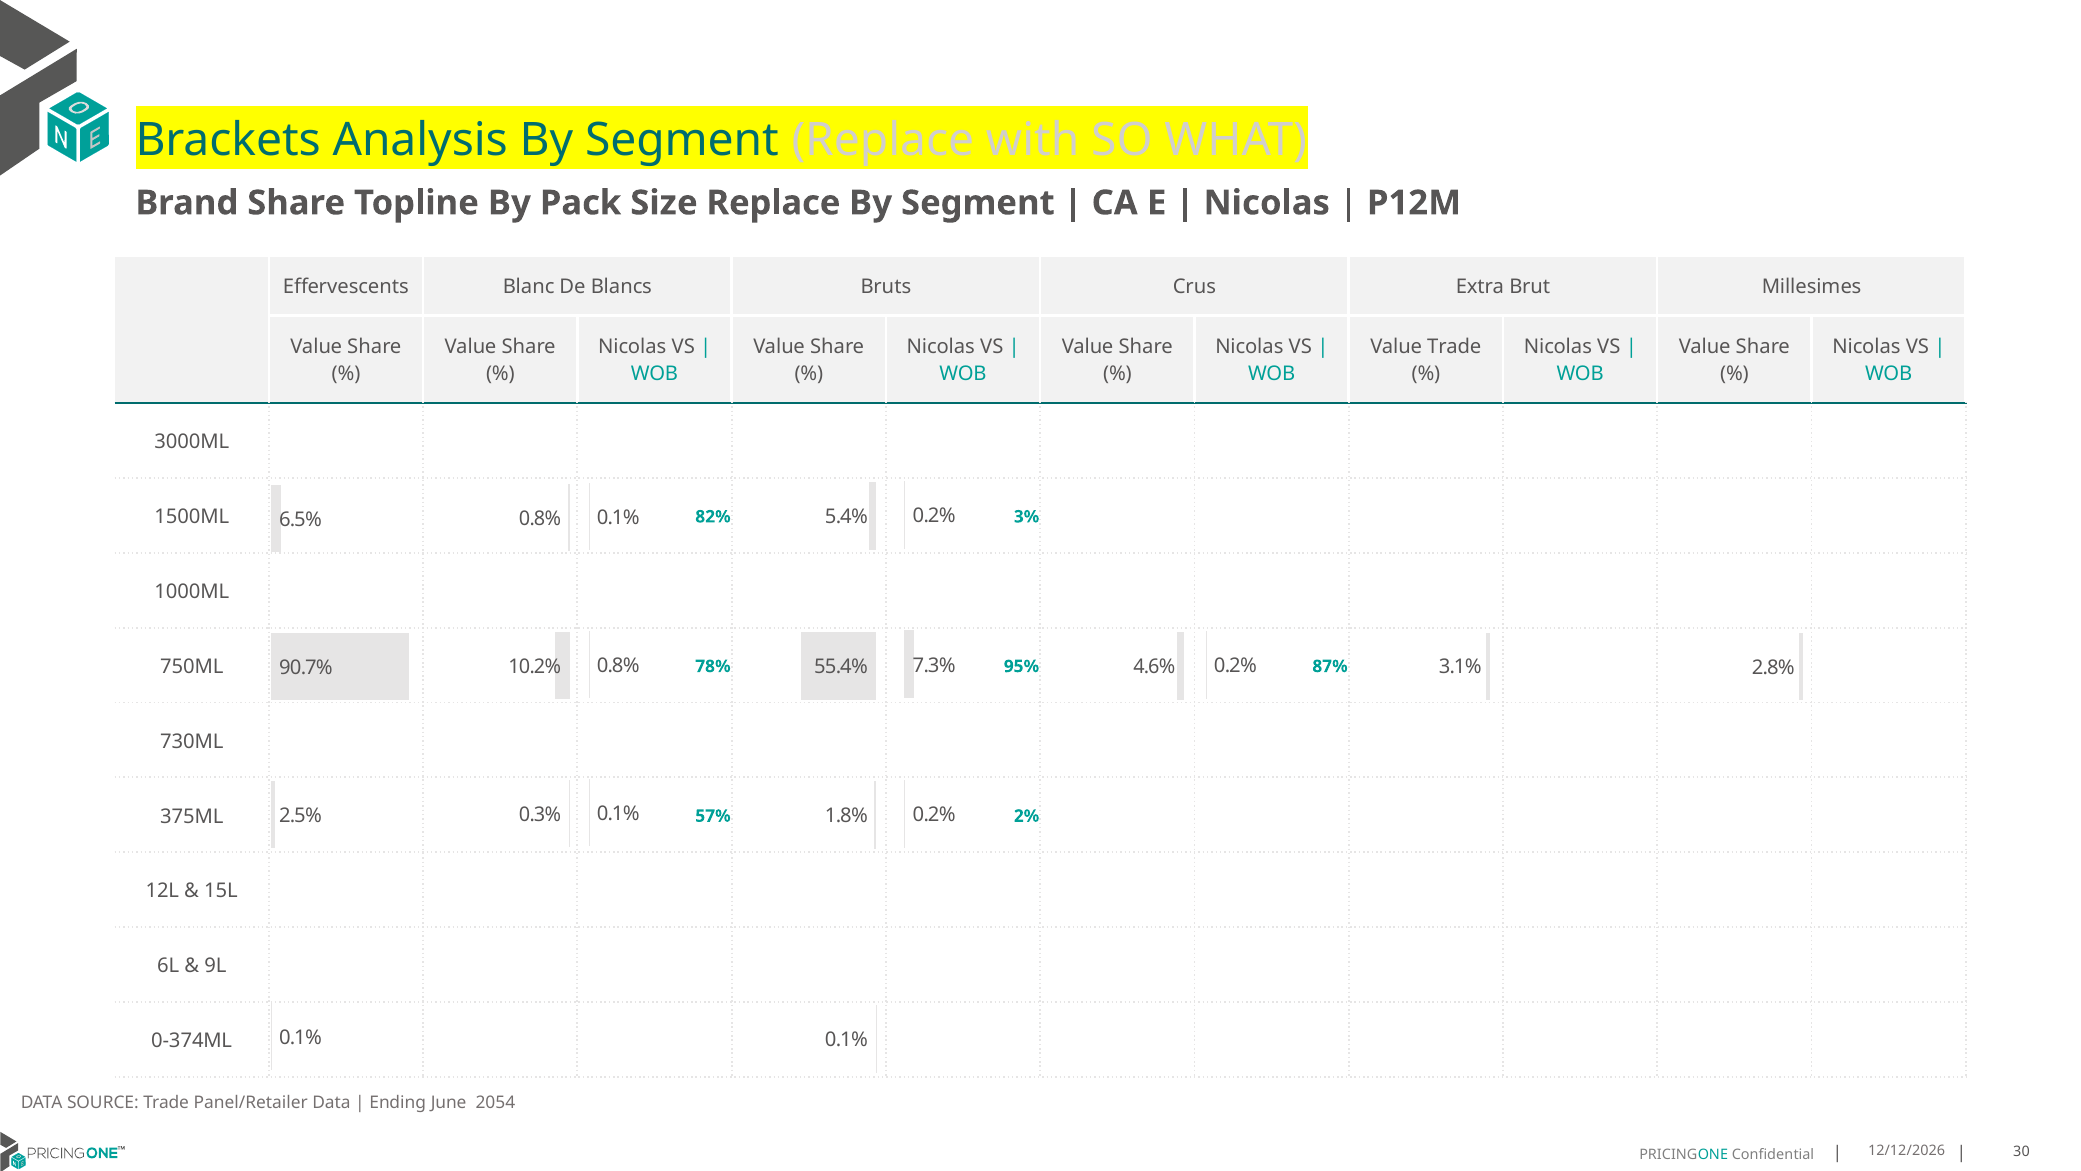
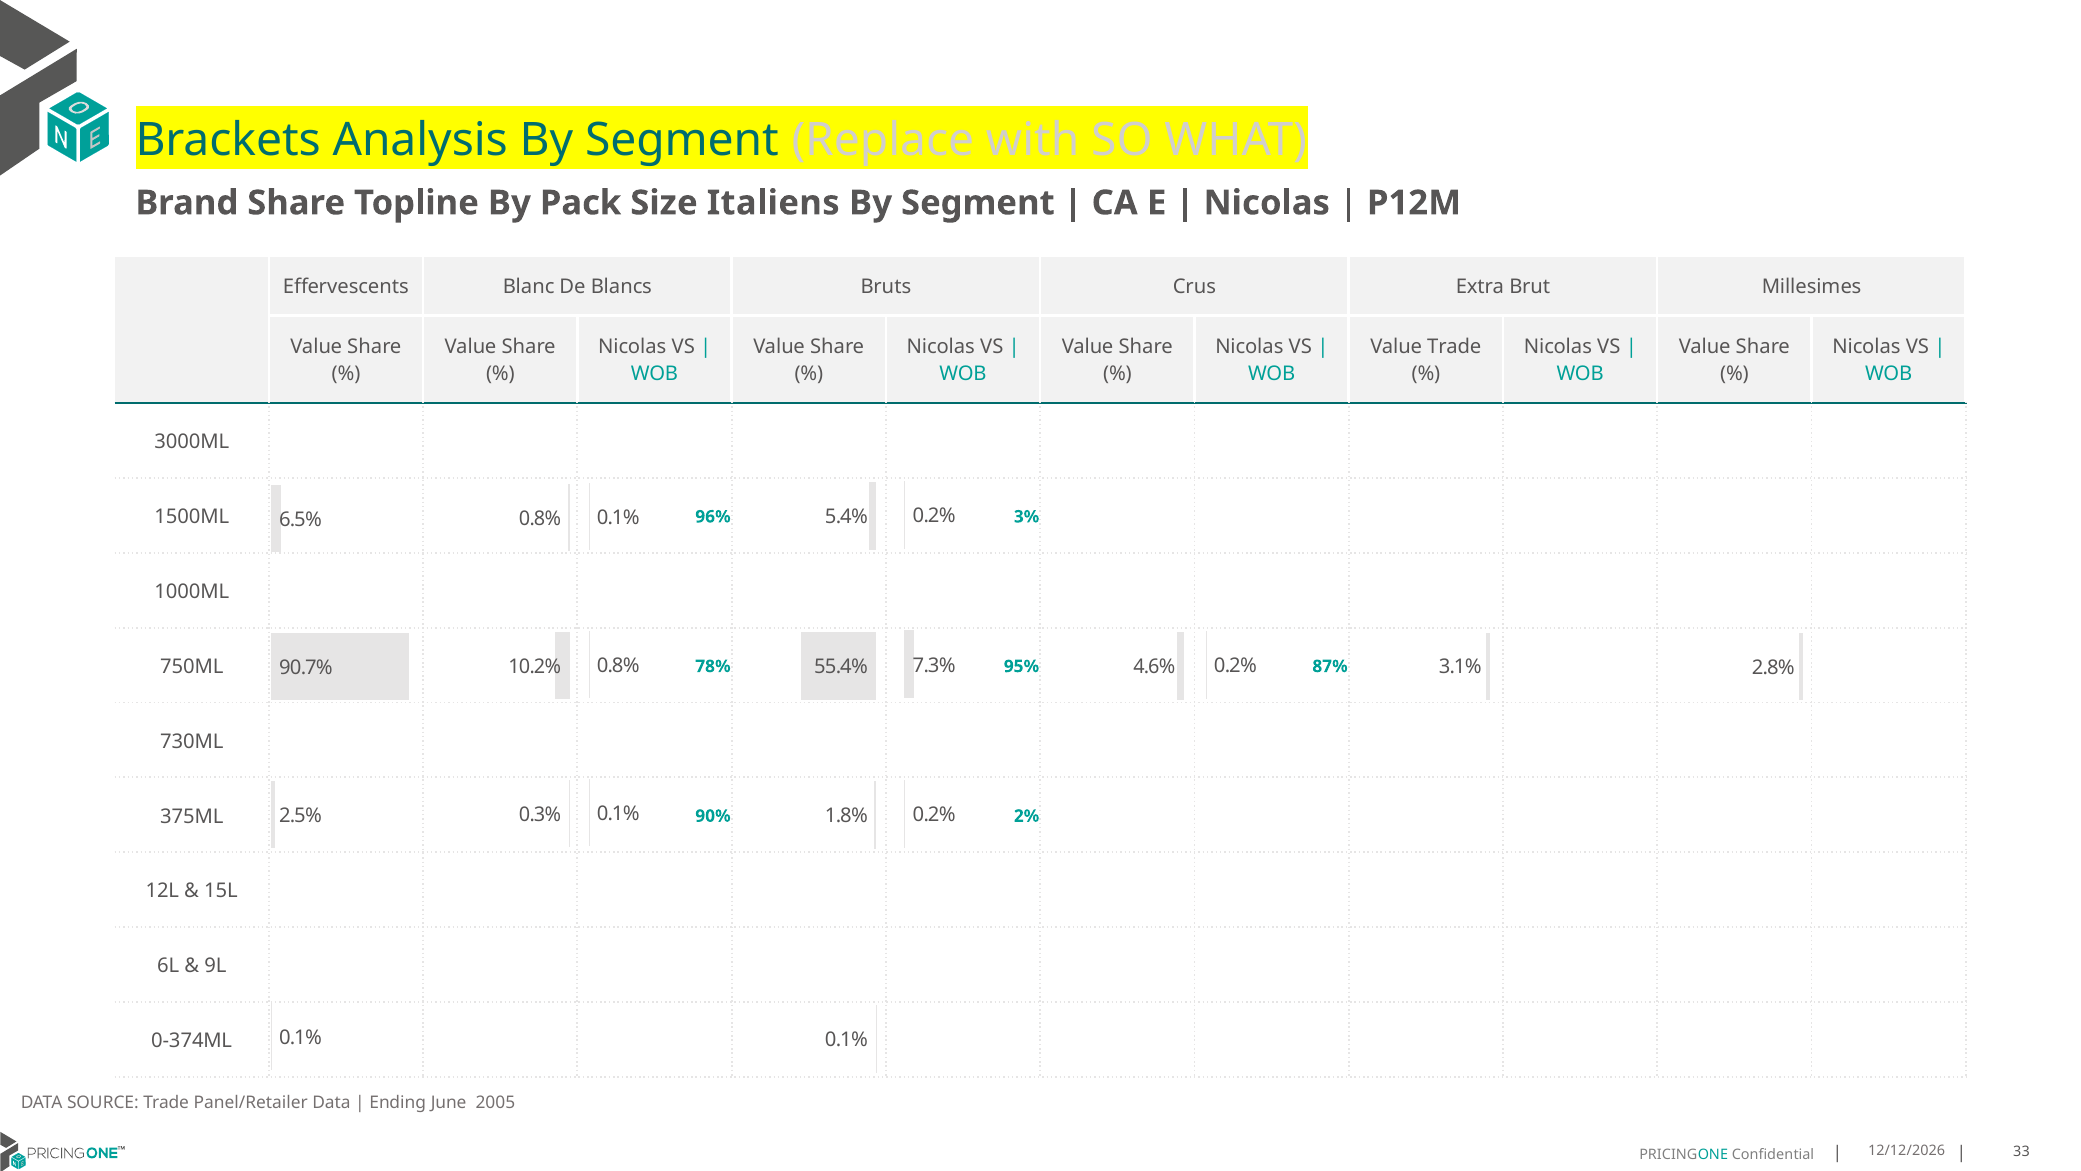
Size Replace: Replace -> Italiens (773, 203)
82%: 82% -> 96% (713, 517)
57%: 57% -> 90% (713, 816)
2054: 2054 -> 2005 (495, 1103)
30: 30 -> 33 (2022, 1151)
